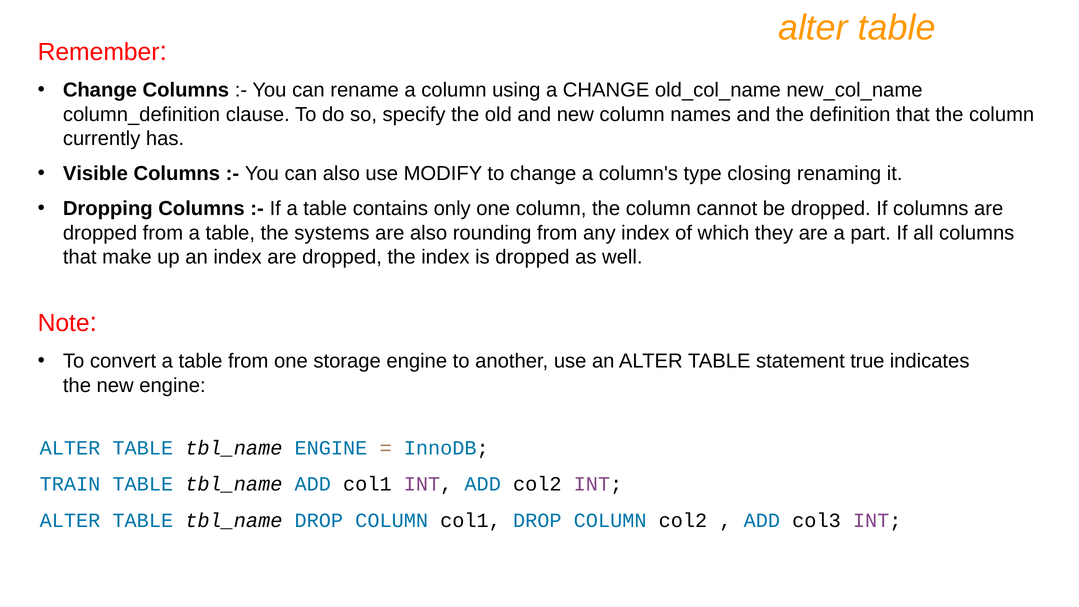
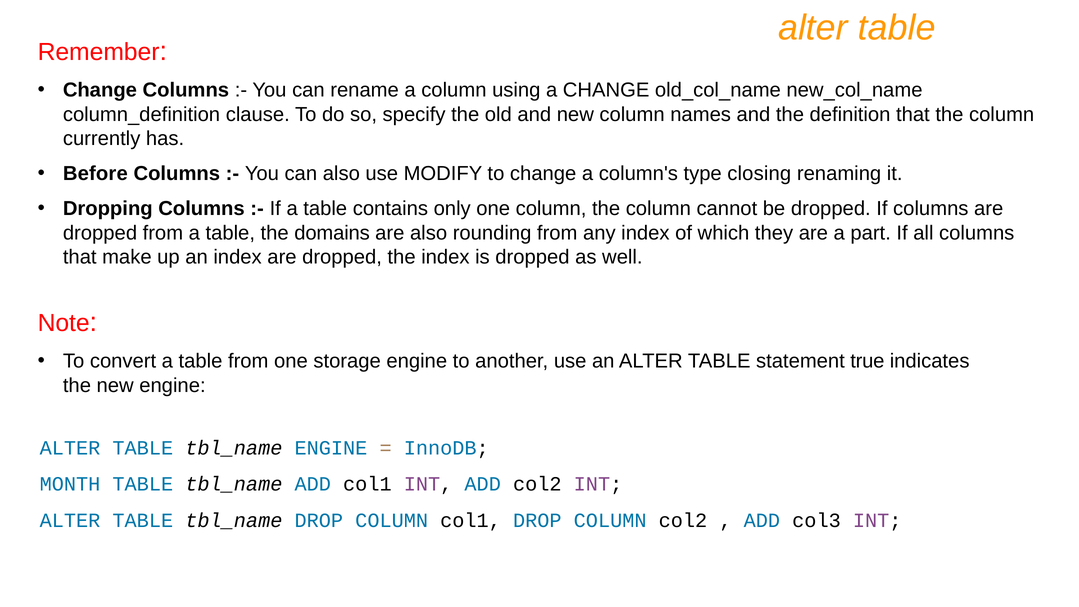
Visible: Visible -> Before (95, 174)
systems: systems -> domains (332, 233)
TRAIN: TRAIN -> MONTH (70, 484)
